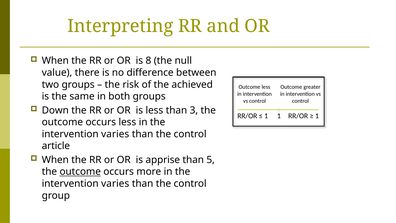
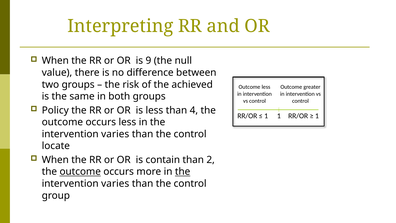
8: 8 -> 9 (148, 61)
Down: Down -> Policy (55, 110)
3: 3 -> 4 (194, 110)
article: article -> locate (56, 146)
apprise: apprise -> contain (163, 160)
5: 5 -> 2 (211, 160)
the underline: none -> present (183, 172)
